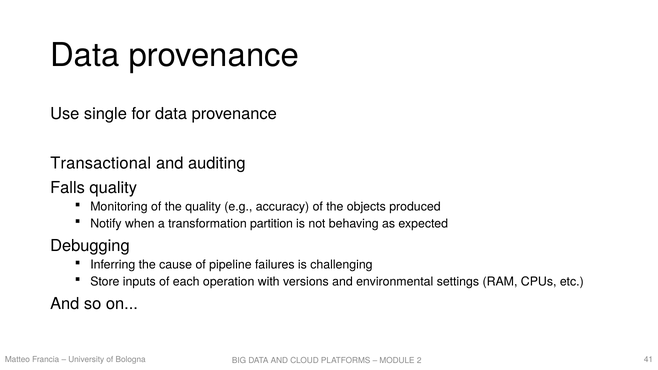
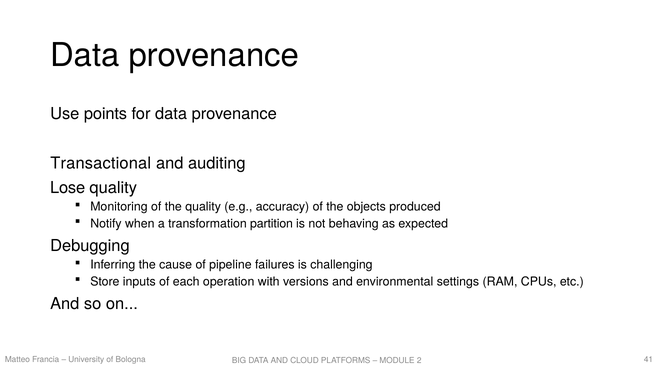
single: single -> points (106, 114)
Falls: Falls -> Lose (68, 188)
